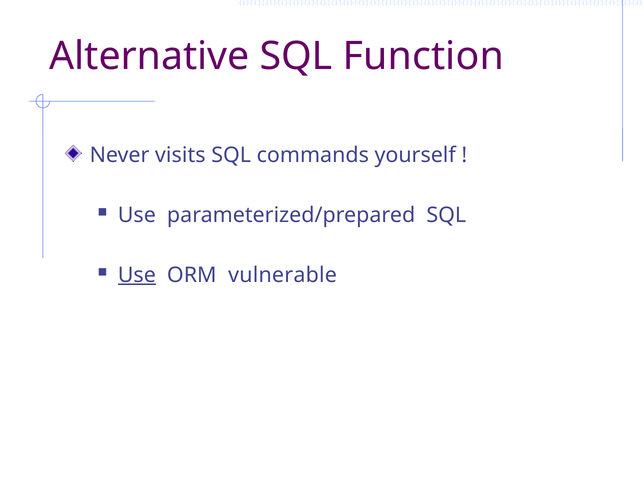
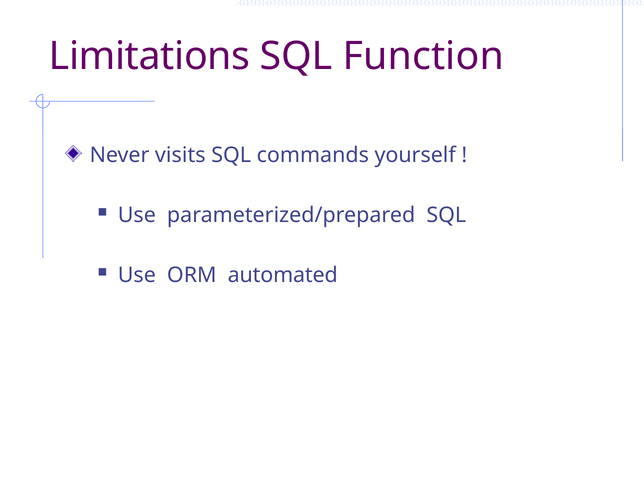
Alternative: Alternative -> Limitations (150, 56)
Use underline: present -> none (137, 275)
vulnerable: vulnerable -> automated (283, 275)
